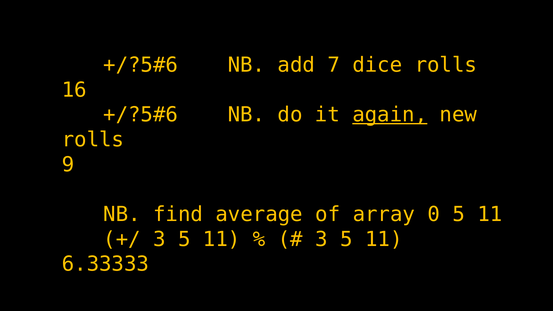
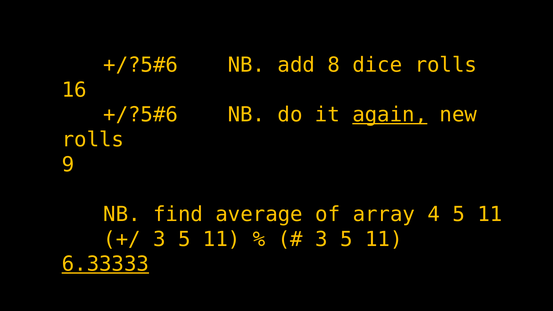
7: 7 -> 8 (334, 65)
0: 0 -> 4 (434, 214)
6.33333 underline: none -> present (105, 264)
